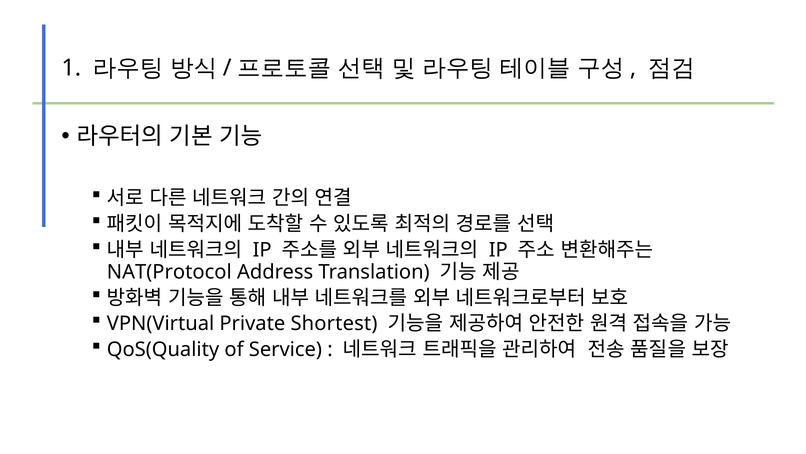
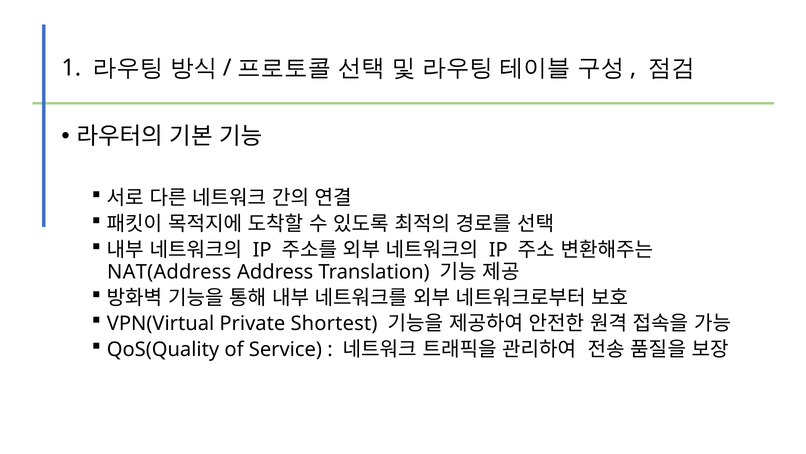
NAT(Protocol: NAT(Protocol -> NAT(Address (169, 271)
